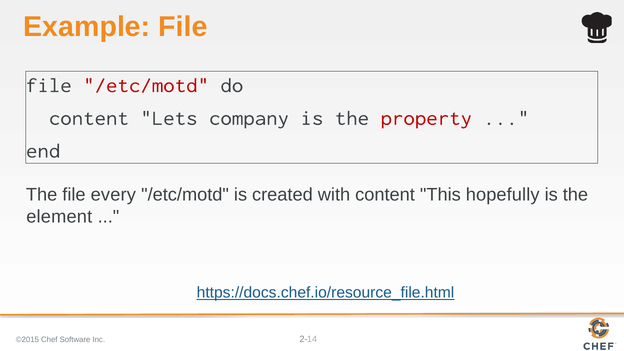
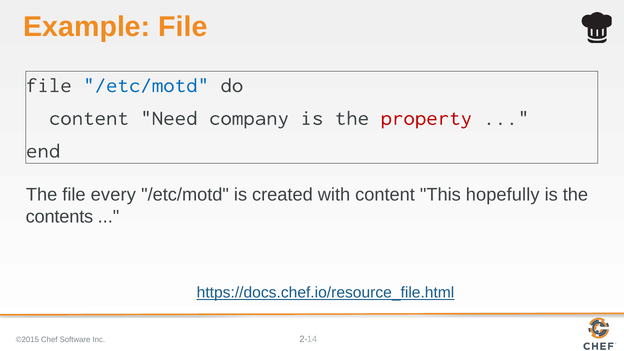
/etc/motd colour: red -> blue (146, 85)
Lets: Lets -> Need (169, 118)
element: element -> contents (59, 217)
